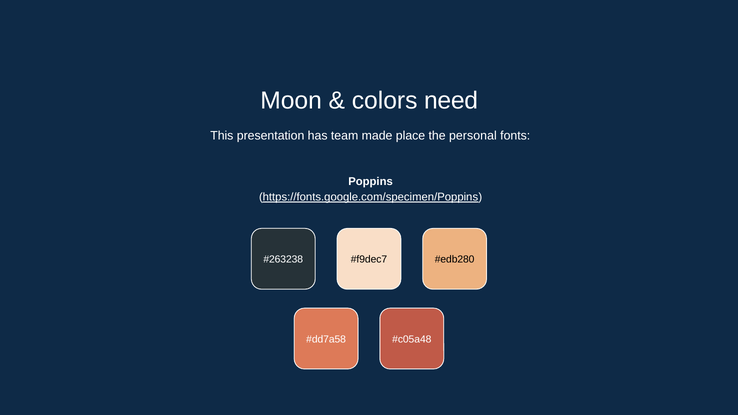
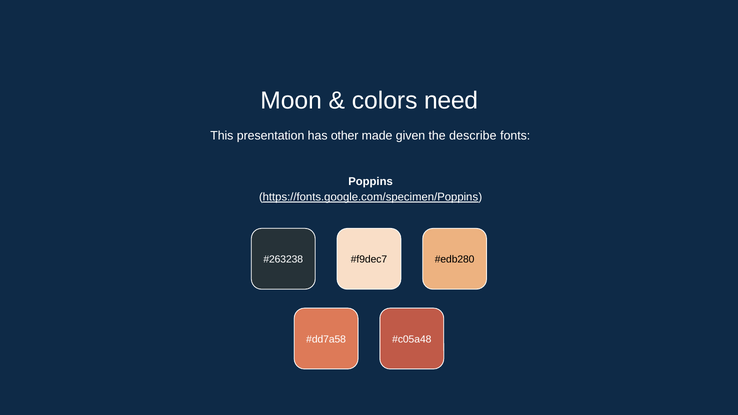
team: team -> other (345, 135)
place: place -> given (411, 135)
personal: personal -> describe (473, 135)
